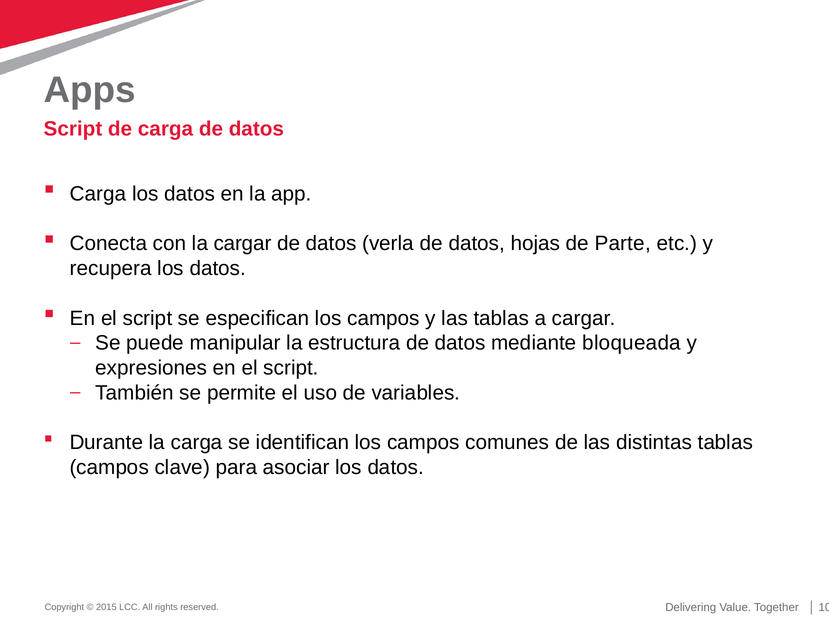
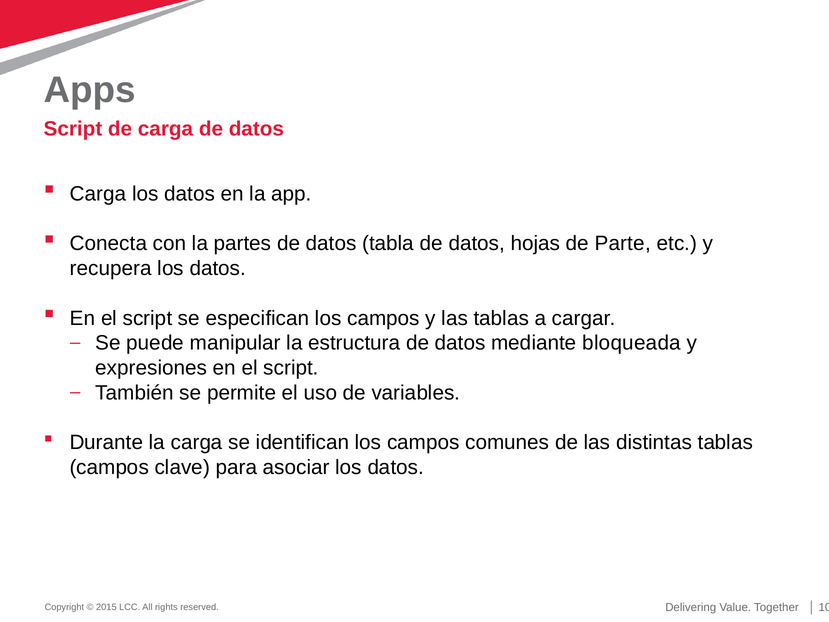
la cargar: cargar -> partes (243, 243)
verla: verla -> tabla (388, 243)
